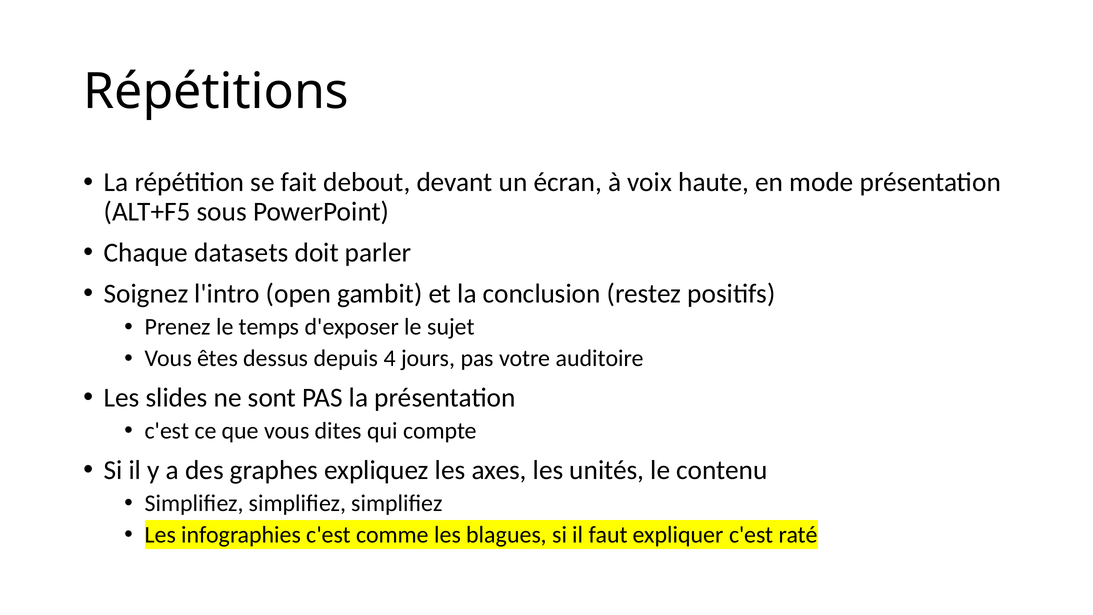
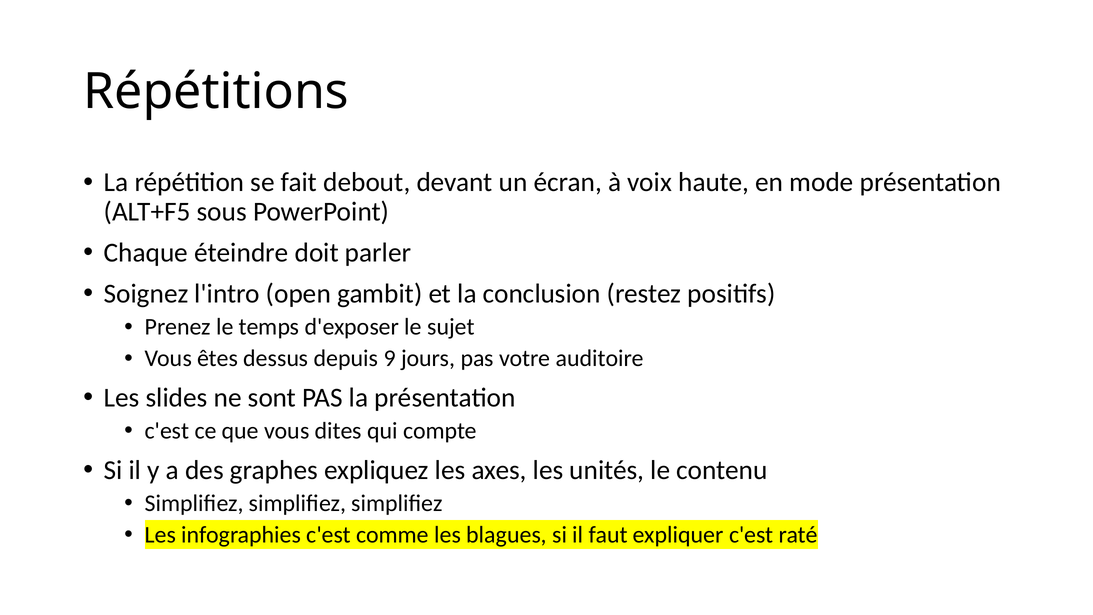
datasets: datasets -> éteindre (241, 253)
4: 4 -> 9 (390, 358)
